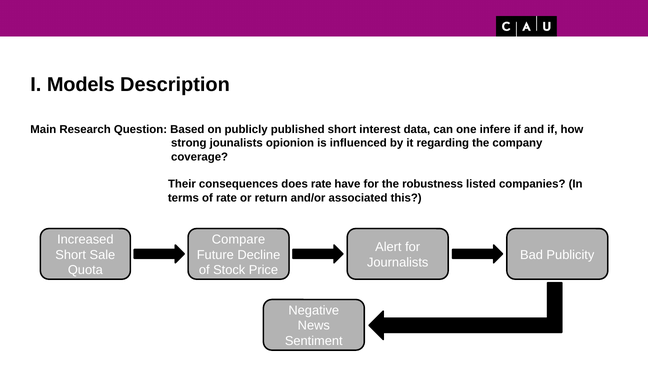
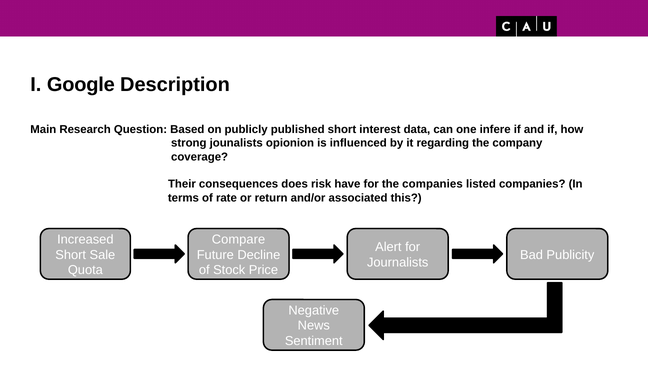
Models: Models -> Google (81, 84)
does rate: rate -> risk (321, 184)
the robustness: robustness -> companies (432, 184)
